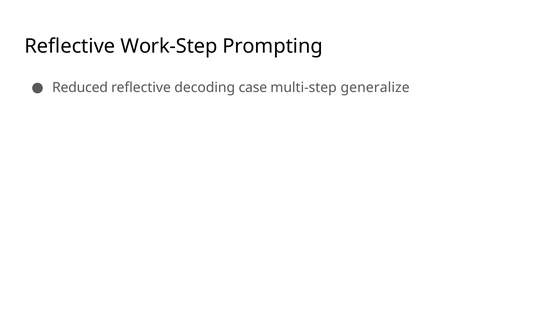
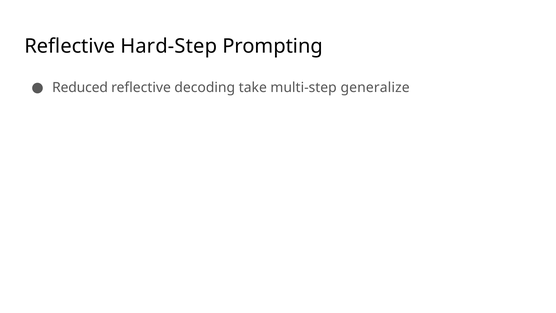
Work-Step: Work-Step -> Hard-Step (169, 46)
case: case -> take (253, 87)
